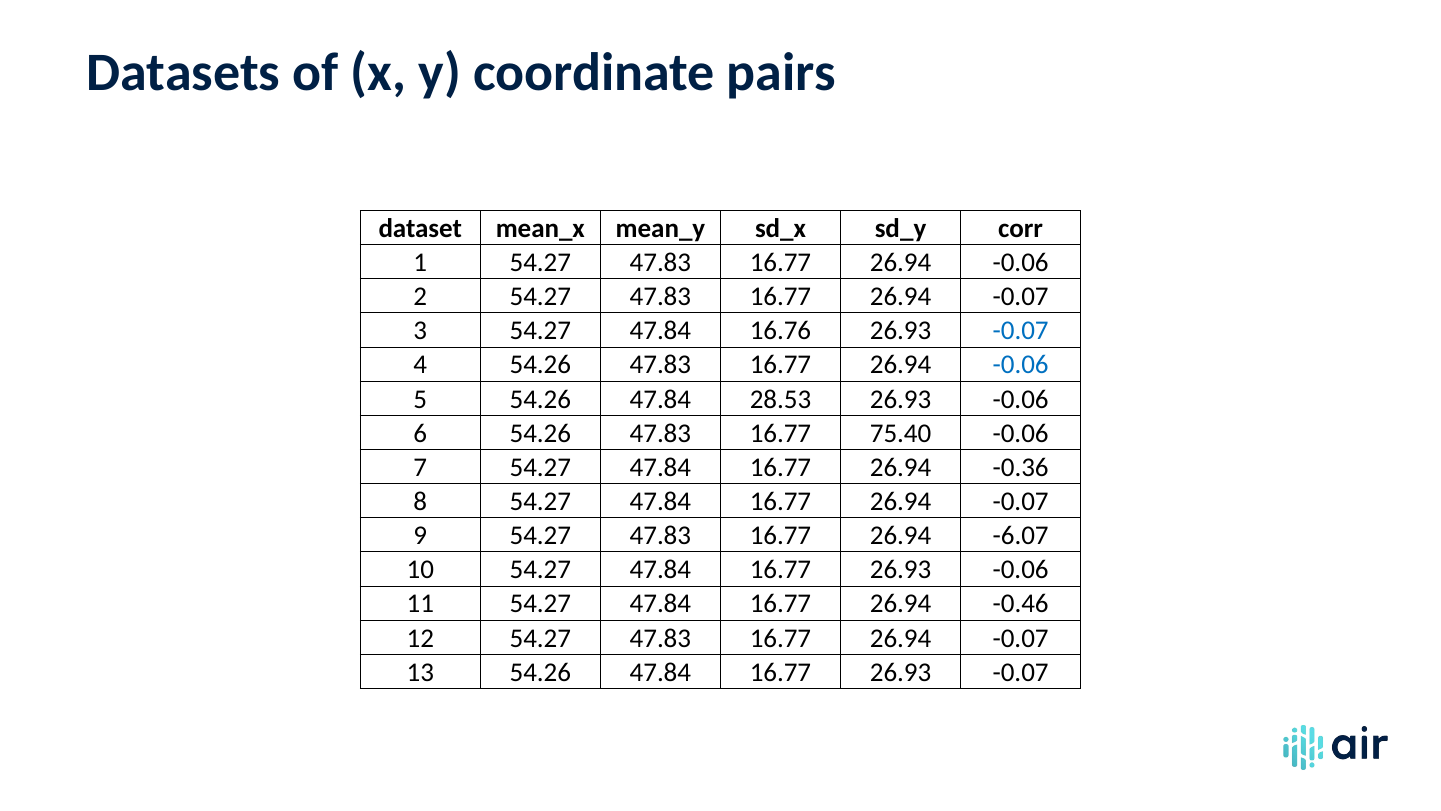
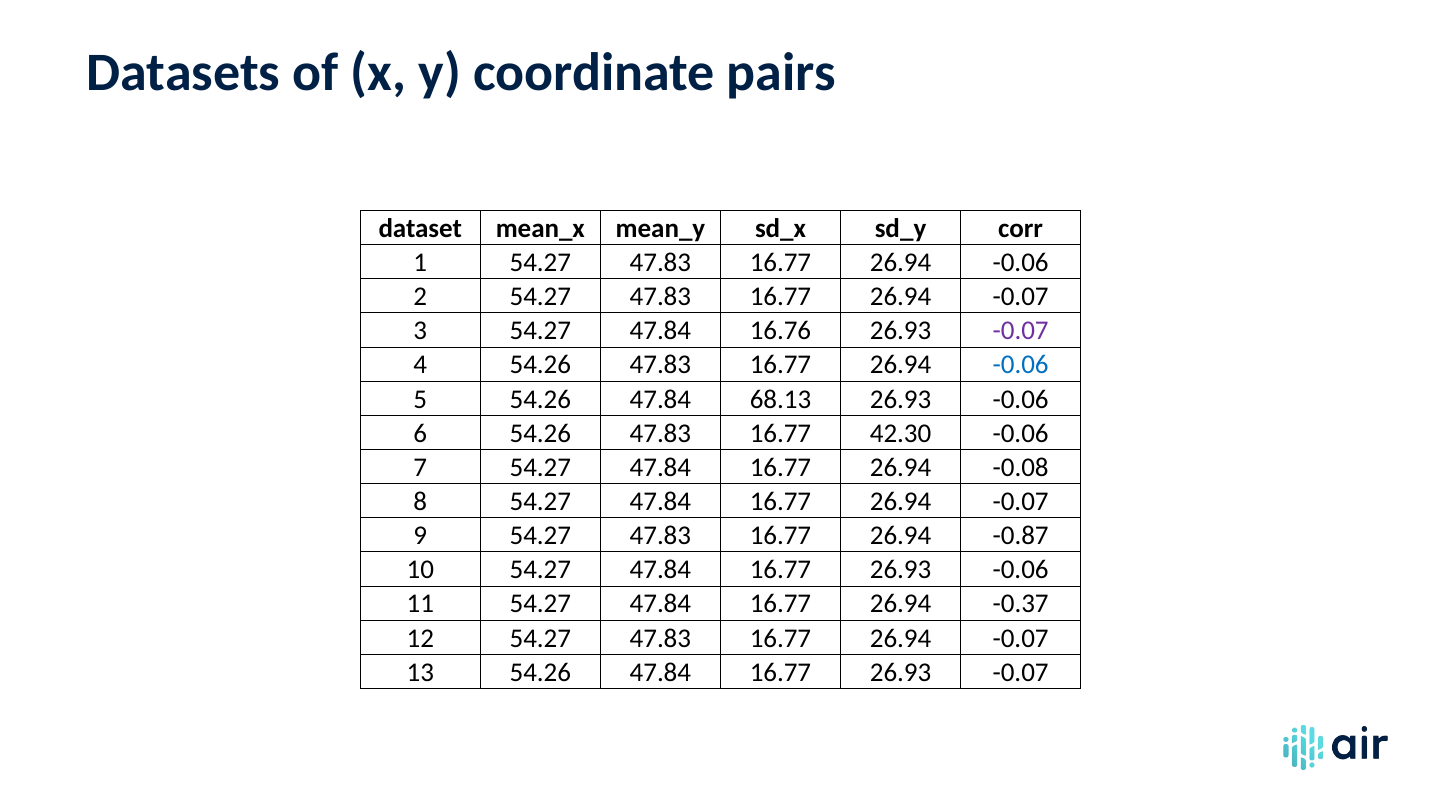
-0.07 colour: blue -> purple (1021, 331)
28.53: 28.53 -> 68.13 (780, 399)
75.40: 75.40 -> 42.30 (901, 433)
-0.36: -0.36 -> -0.08 (1021, 467)
-6.07: -6.07 -> -0.87 (1021, 535)
-0.46: -0.46 -> -0.37 (1021, 604)
